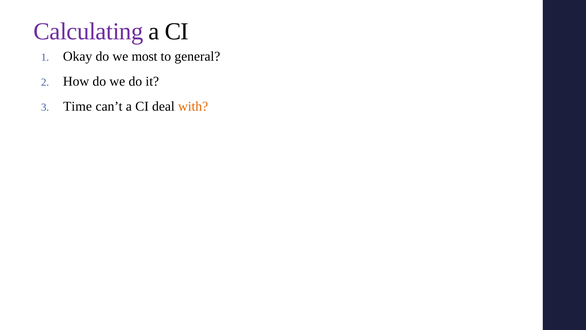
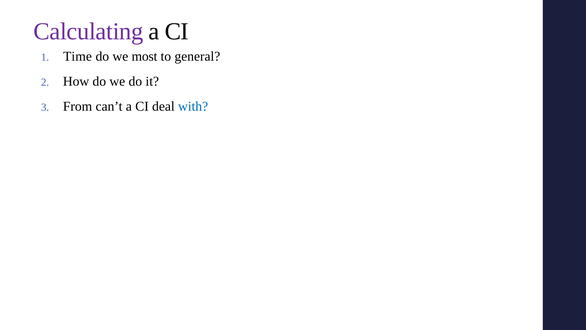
Okay: Okay -> Time (78, 56)
Time: Time -> From (78, 106)
with colour: orange -> blue (193, 106)
